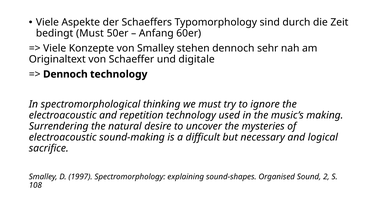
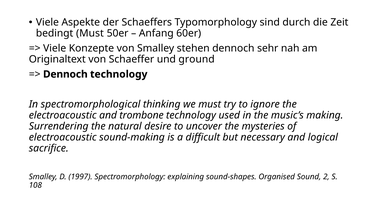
digitale: digitale -> ground (197, 59)
repetition: repetition -> trombone (142, 116)
